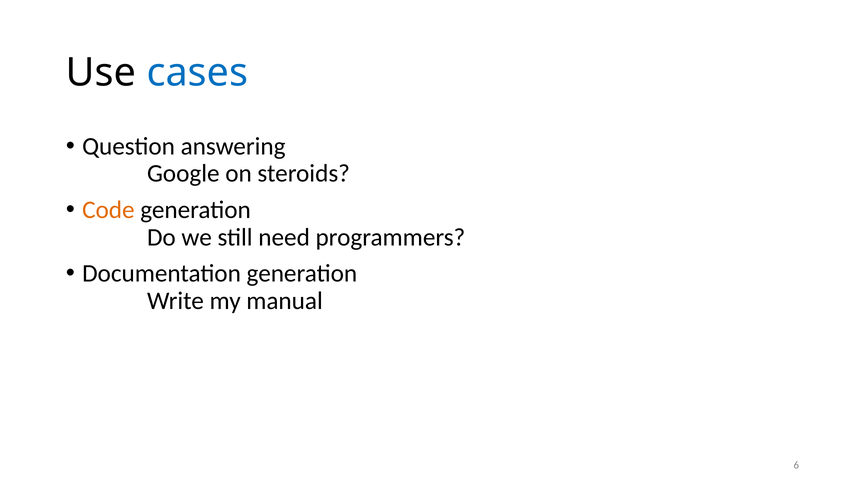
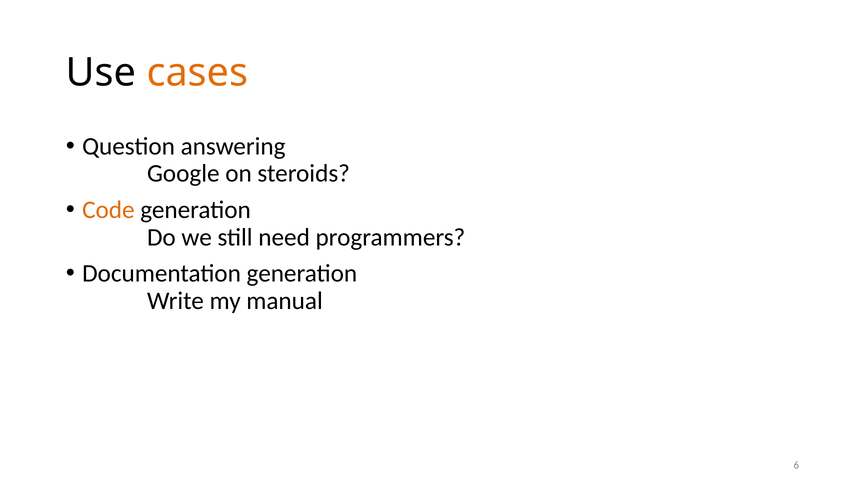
cases colour: blue -> orange (197, 73)
